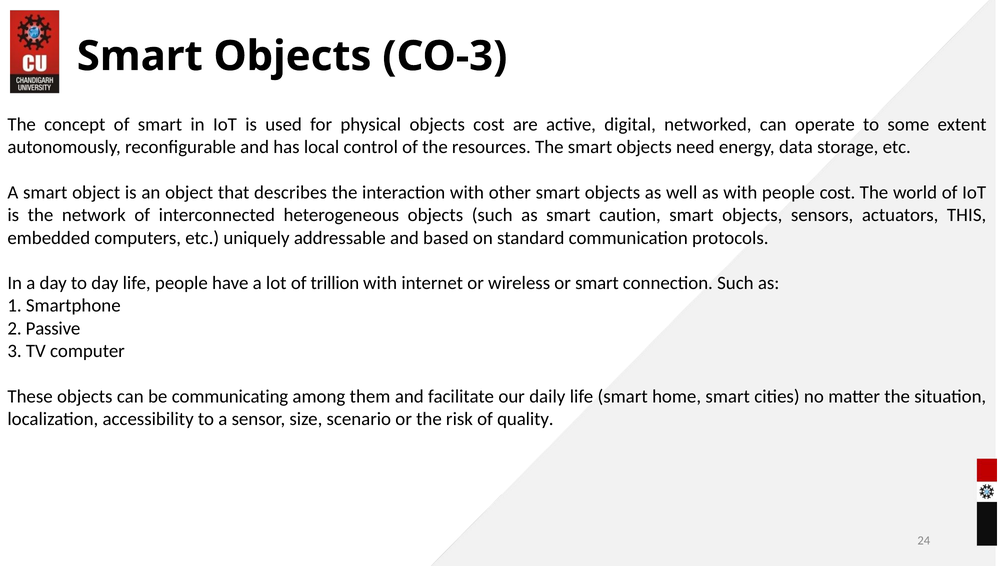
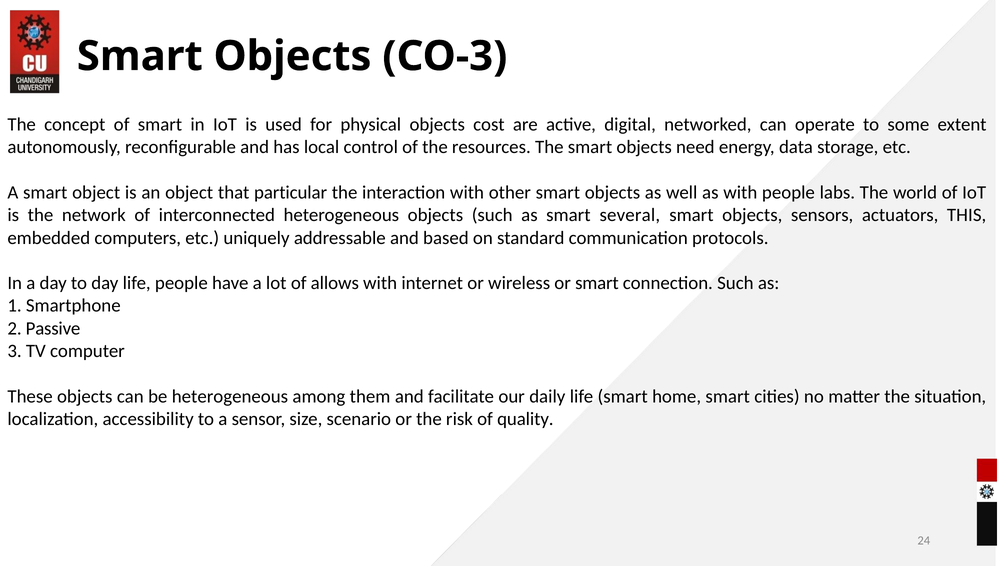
describes: describes -> particular (291, 193)
people cost: cost -> labs (837, 193)
caution: caution -> several (630, 215)
trillion: trillion -> allows (335, 283)
be communicating: communicating -> heterogeneous (230, 397)
